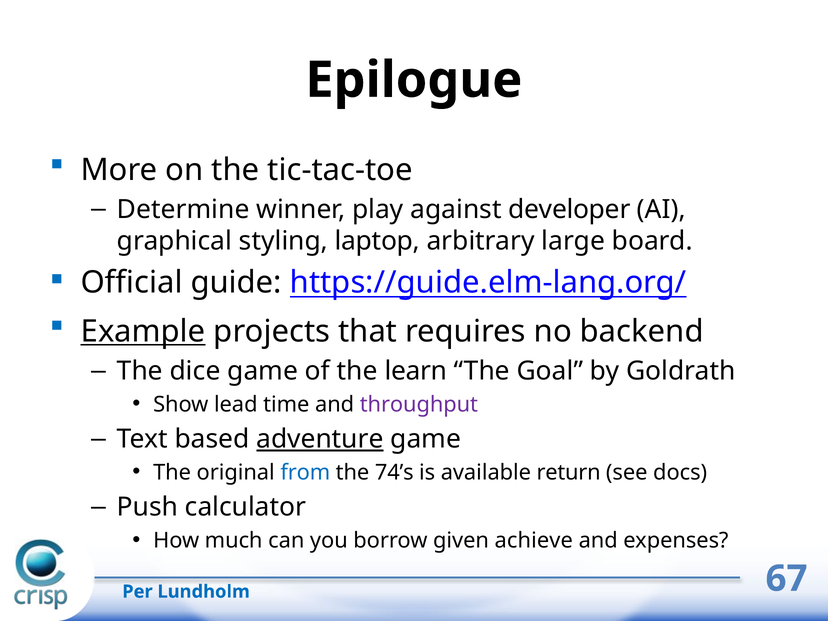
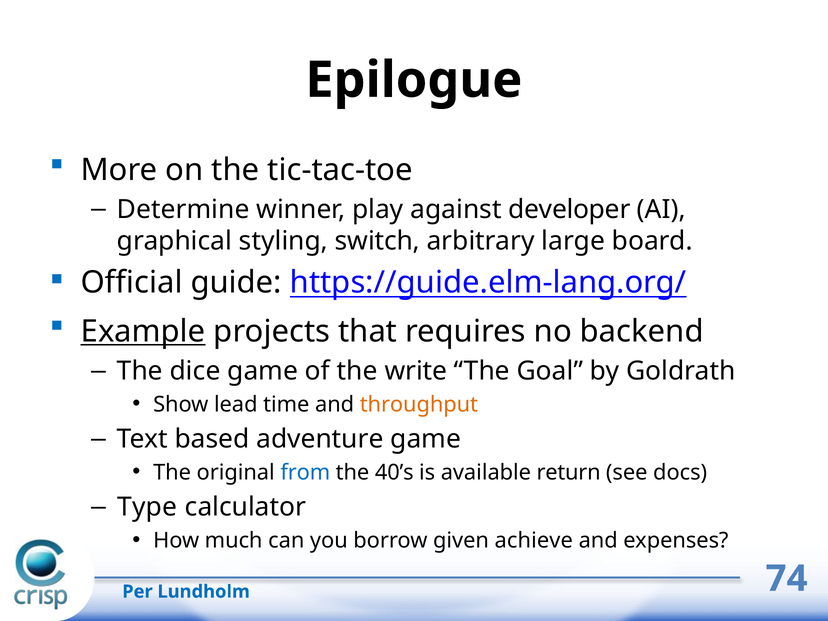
laptop: laptop -> switch (377, 241)
learn: learn -> write (416, 371)
throughput colour: purple -> orange (419, 404)
adventure underline: present -> none (320, 439)
74’s: 74’s -> 40’s (394, 472)
Push: Push -> Type (147, 507)
67: 67 -> 74 (787, 579)
